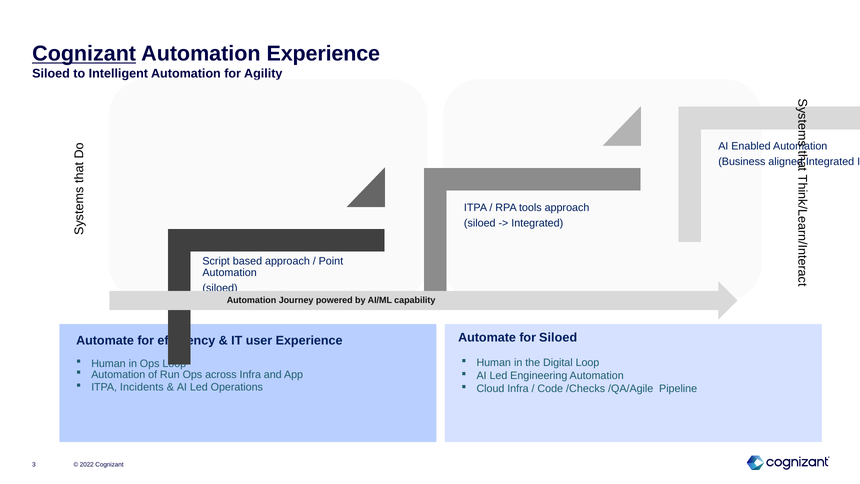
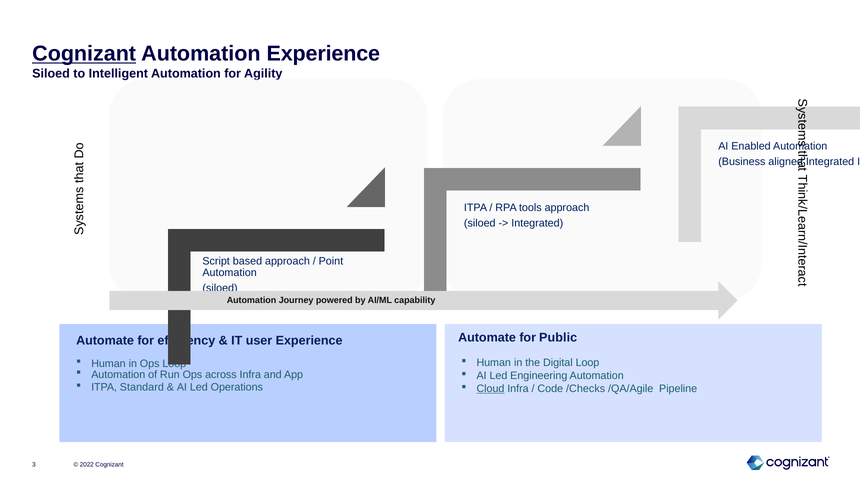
for Siloed: Siloed -> Public (558, 338)
Incidents: Incidents -> Standard (142, 387)
Cloud underline: none -> present (490, 388)
